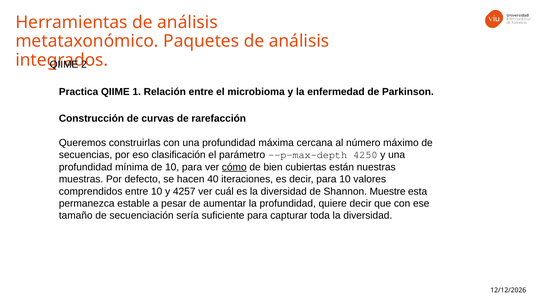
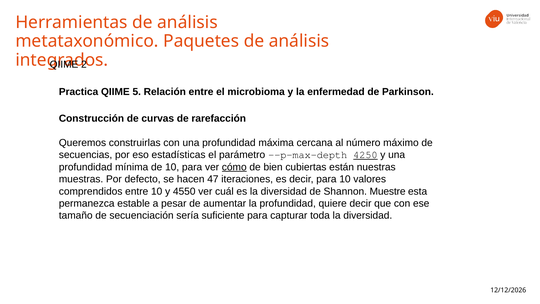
1: 1 -> 5 (137, 92)
clasificación: clasificación -> estadísticas (179, 155)
4250 underline: none -> present (365, 155)
40: 40 -> 47 (213, 179)
4257: 4257 -> 4550 (184, 191)
